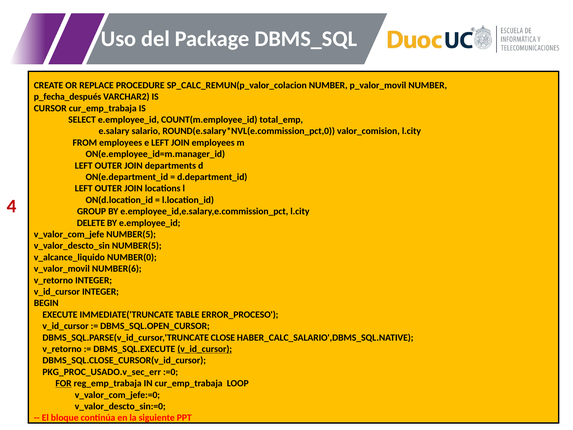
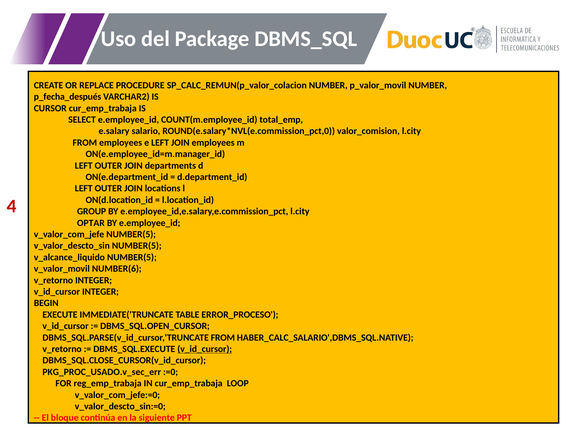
DELETE: DELETE -> OPTAR (91, 223)
v_alcance_liquido NUMBER(0: NUMBER(0 -> NUMBER(5 (132, 257)
DBMS_SQL.PARSE(v_id_cursor,'TRUNCATE CLOSE: CLOSE -> FROM (223, 337)
FOR underline: present -> none (63, 383)
